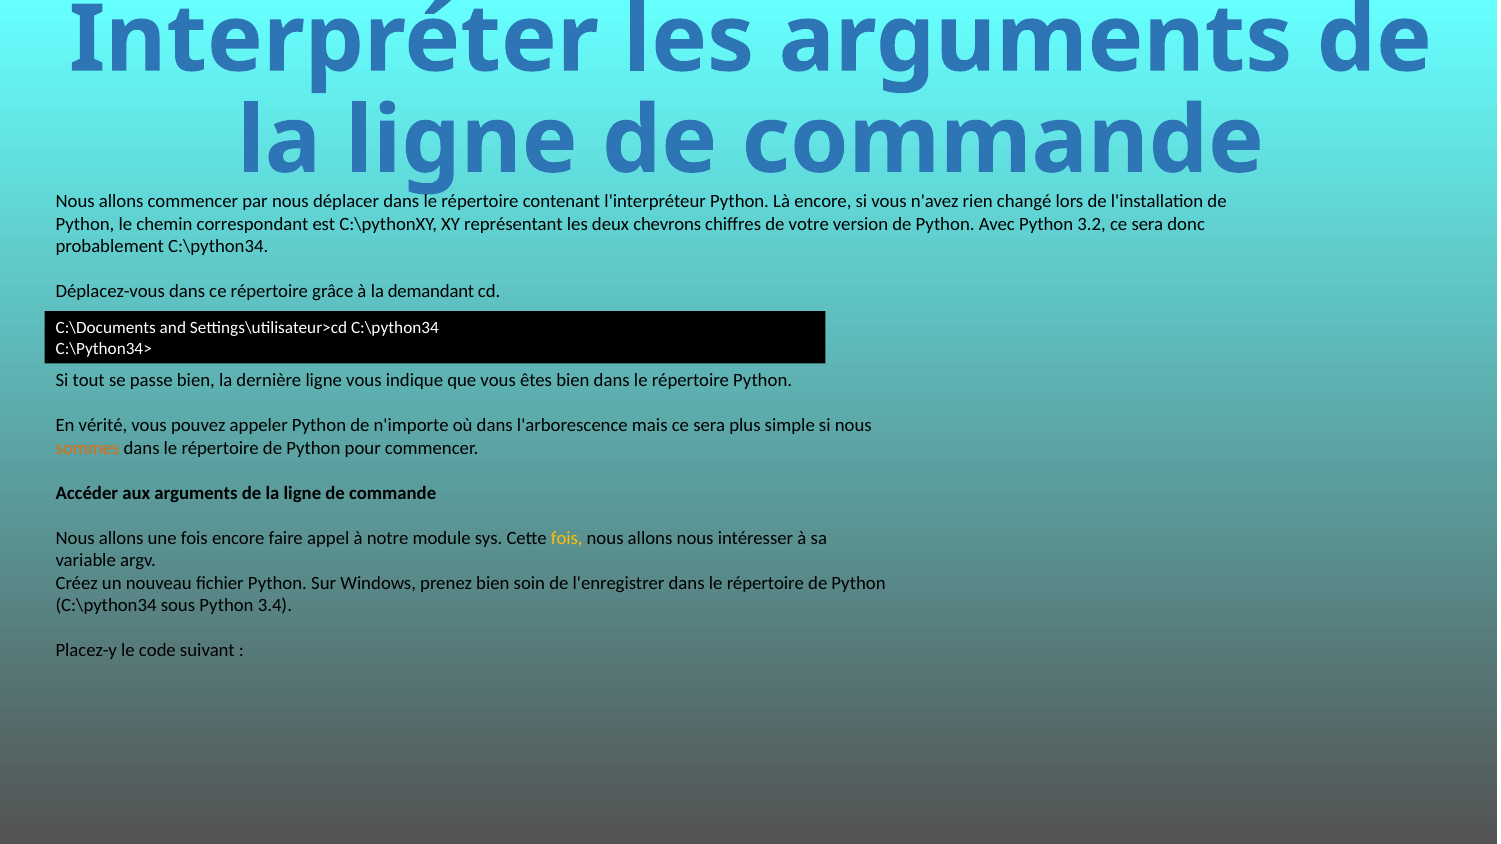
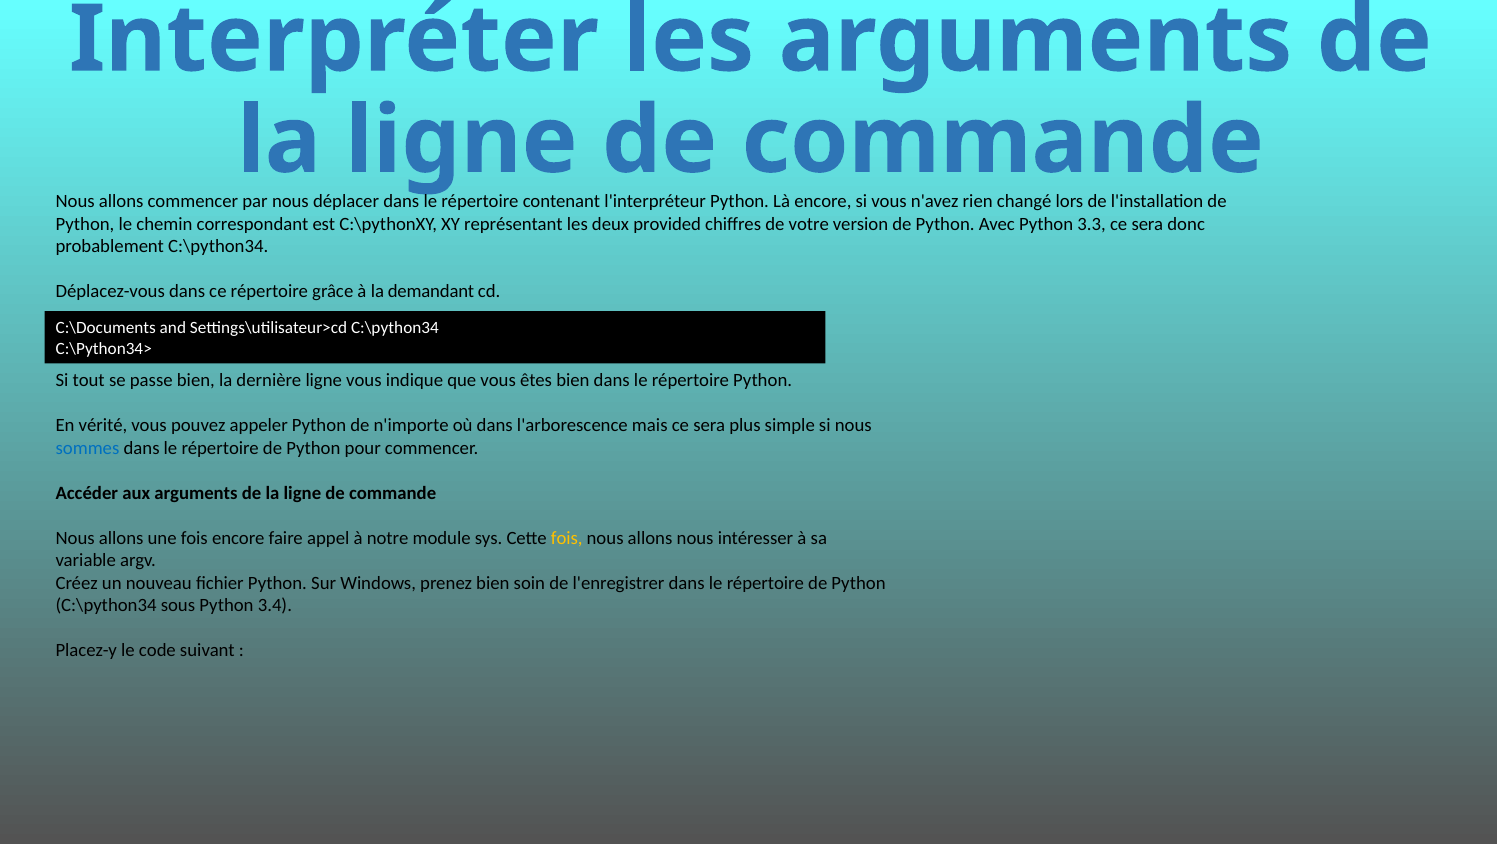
chevrons: chevrons -> provided (667, 224)
3.2: 3.2 -> 3.3 (1092, 224)
sommes colour: orange -> blue (87, 448)
